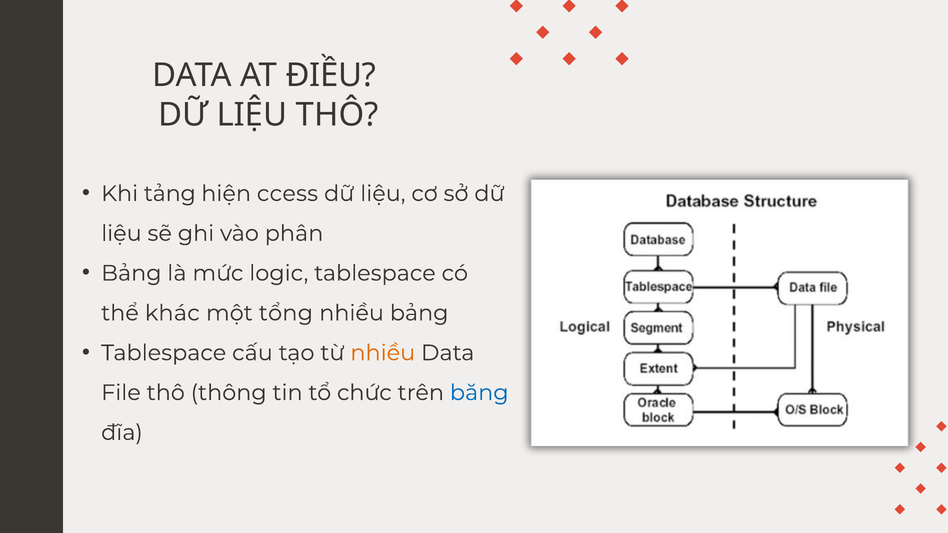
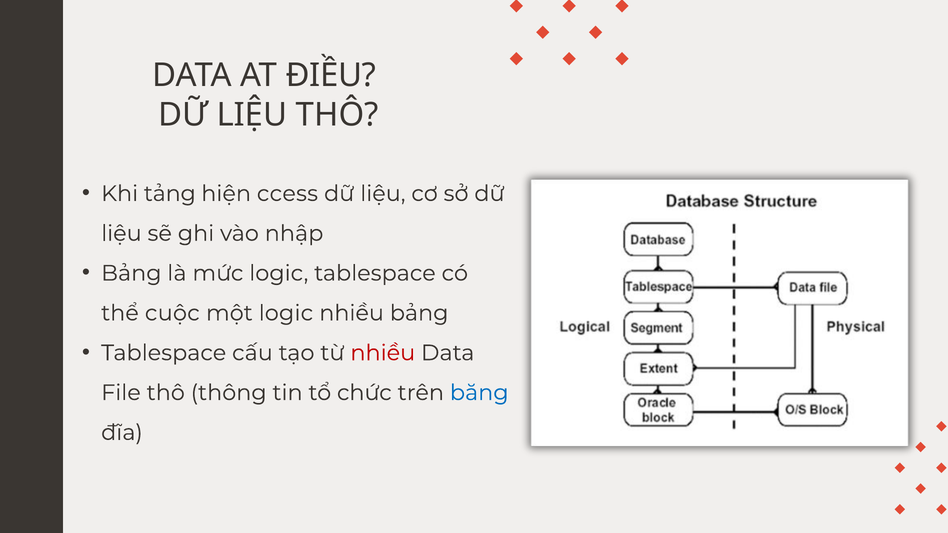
phân: phân -> nhập (294, 234)
khác: khác -> cuộc (172, 313)
một tổng: tổng -> logic (286, 313)
nhiều colour: orange -> red (383, 353)
